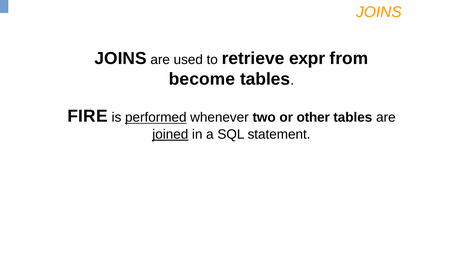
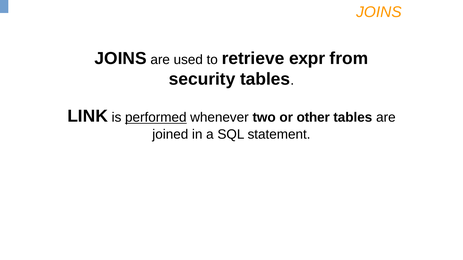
become: become -> security (202, 79)
FIRE: FIRE -> LINK (88, 116)
joined underline: present -> none (170, 135)
